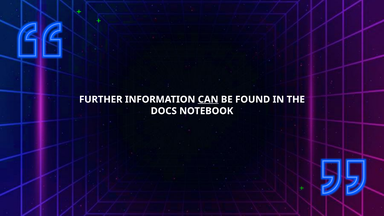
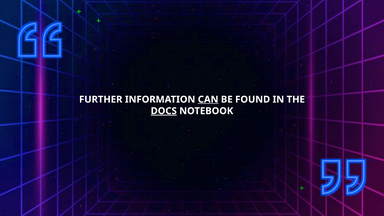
DOCS underline: none -> present (164, 111)
